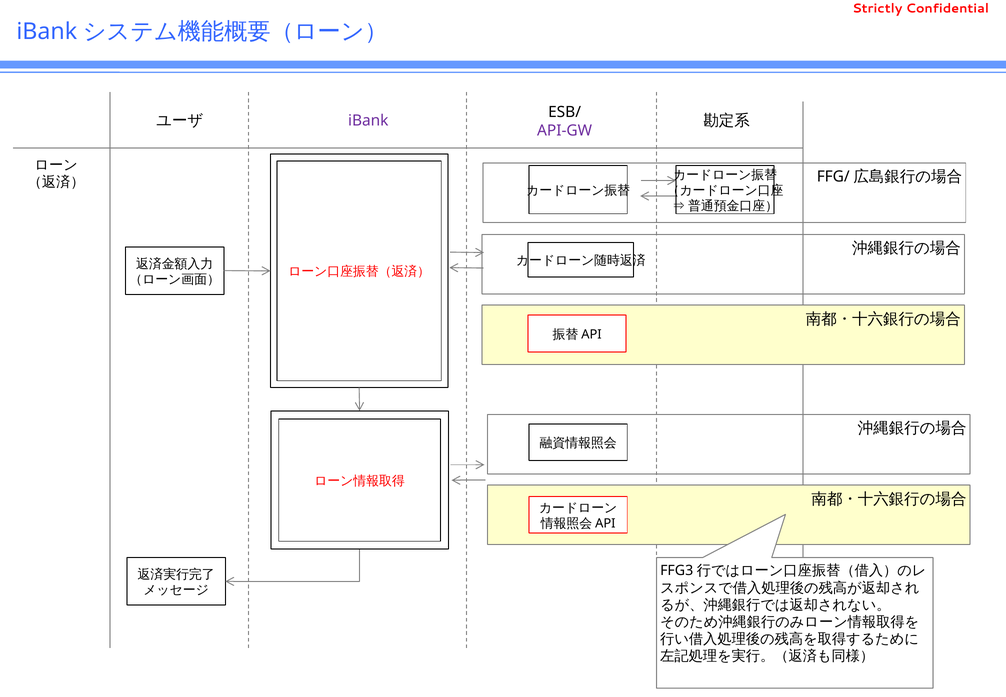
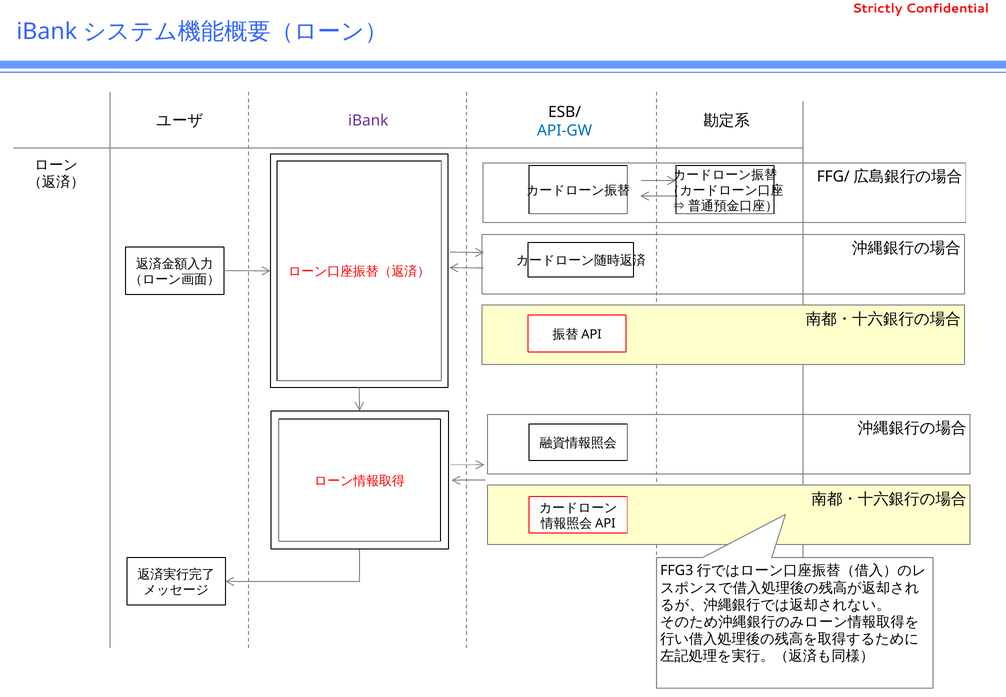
API-GW colour: purple -> blue (565, 131)
